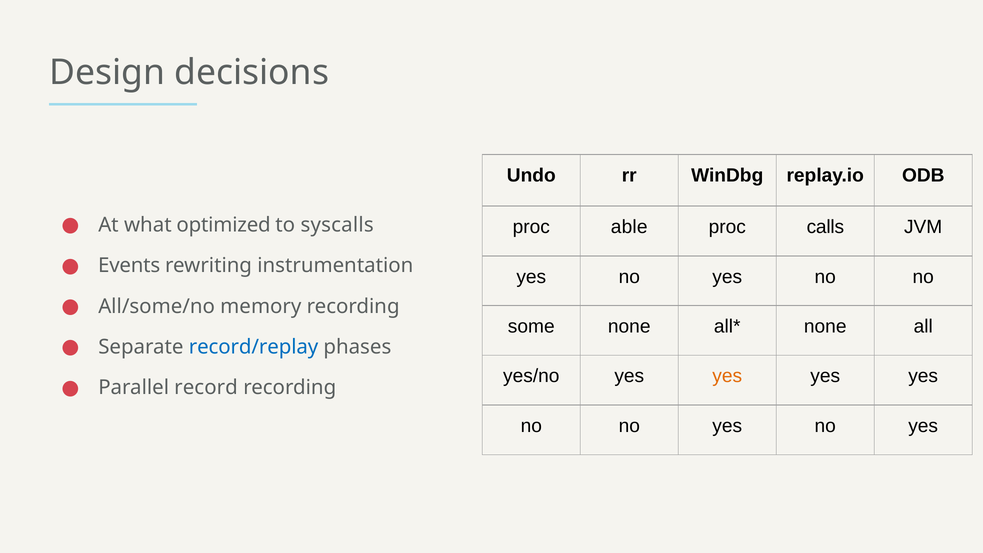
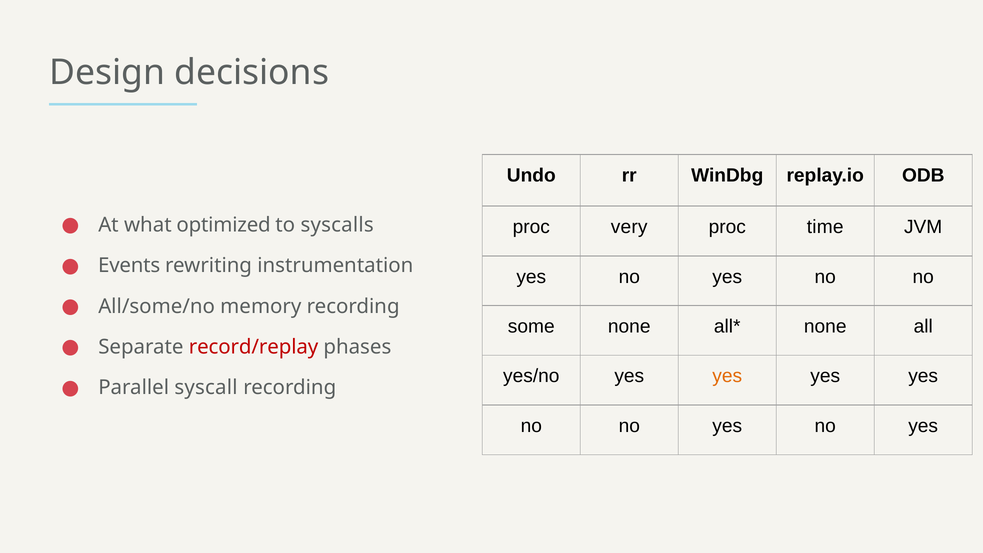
able: able -> very (629, 227)
calls: calls -> time (825, 227)
record/replay colour: blue -> red (254, 347)
record: record -> syscall (206, 388)
